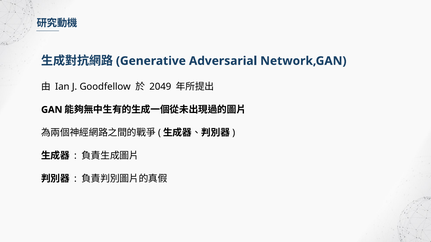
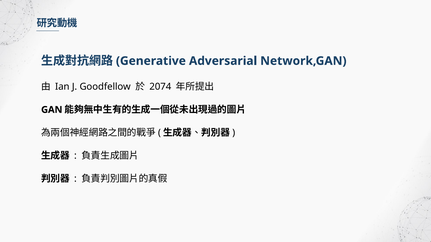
2049: 2049 -> 2074 (160, 87)
